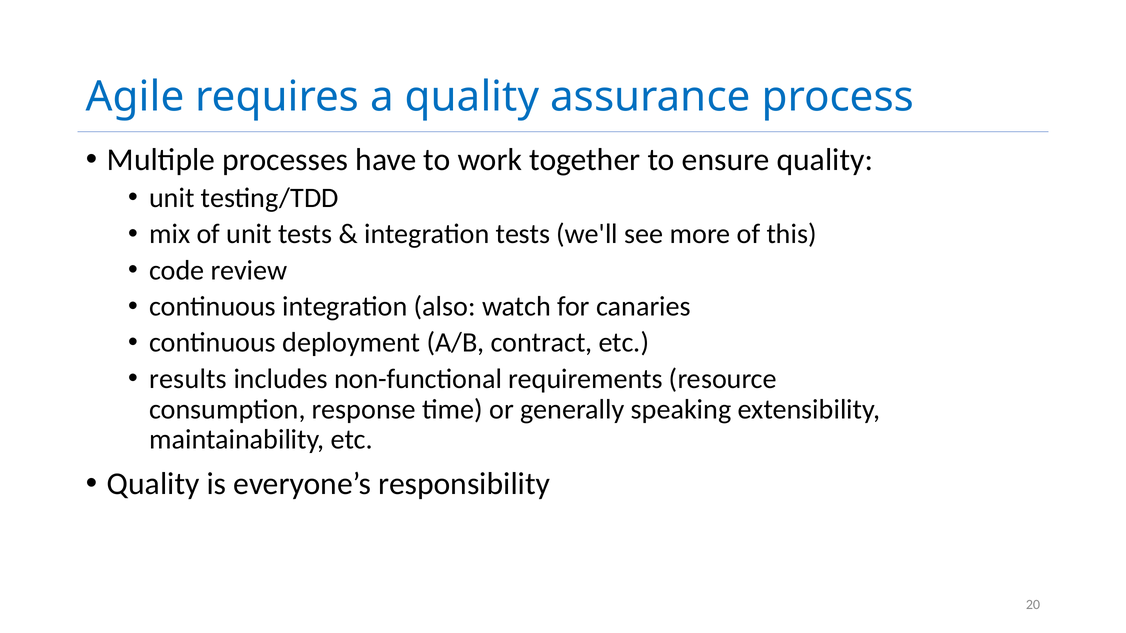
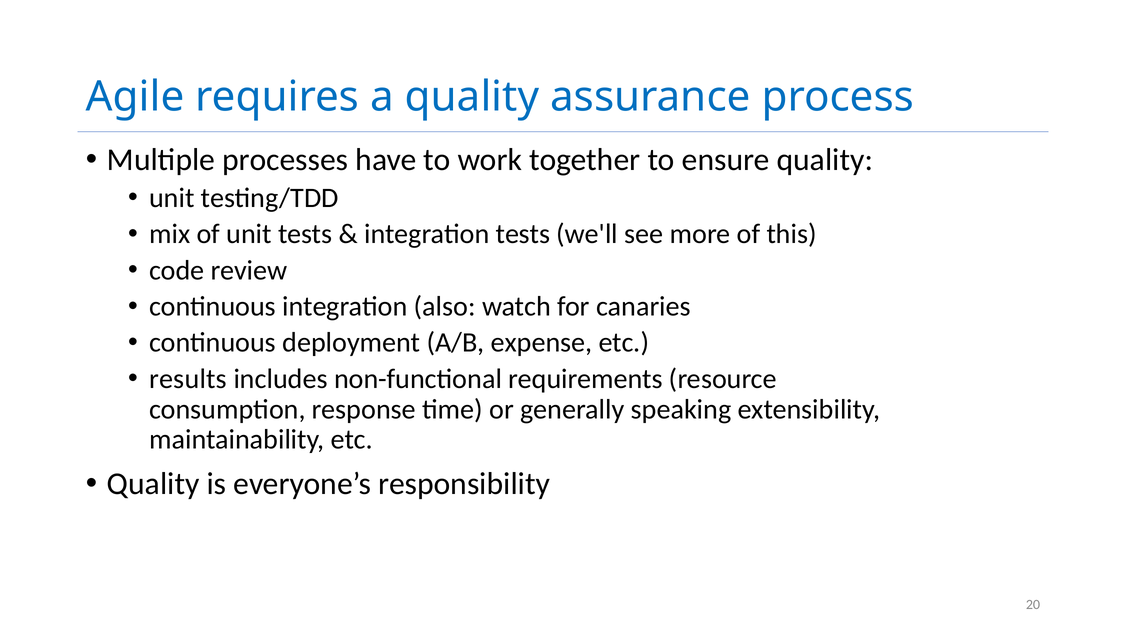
contract: contract -> expense (541, 343)
